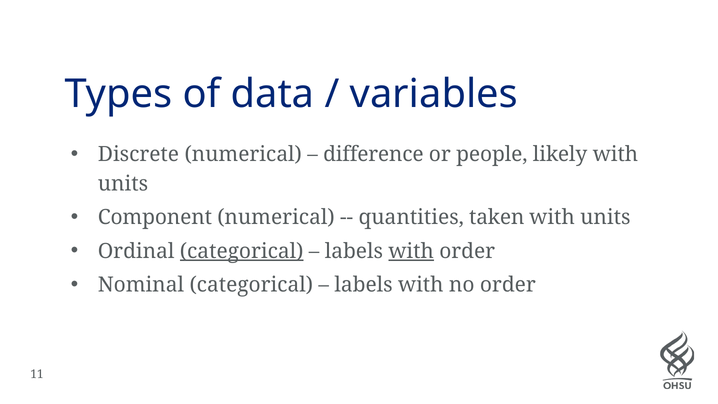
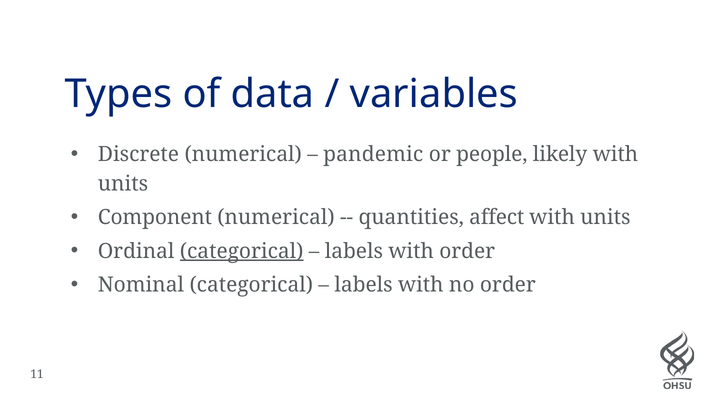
difference: difference -> pandemic (373, 154)
taken: taken -> affect (497, 217)
with underline: present -> none (411, 251)
